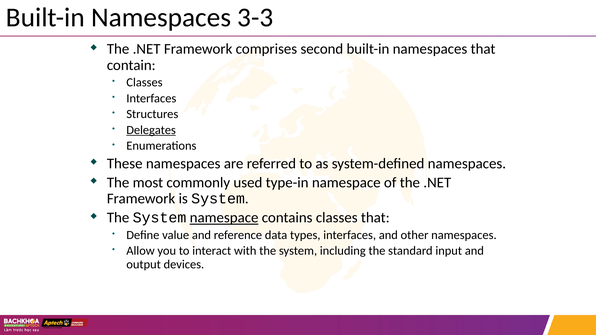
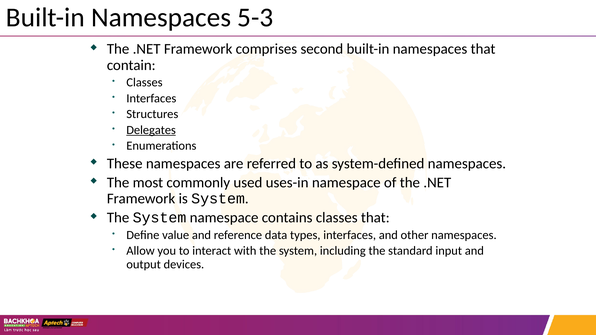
3-3: 3-3 -> 5-3 (255, 18)
type-in: type-in -> uses-in (287, 183)
namespace underline: present -> none (224, 218)
